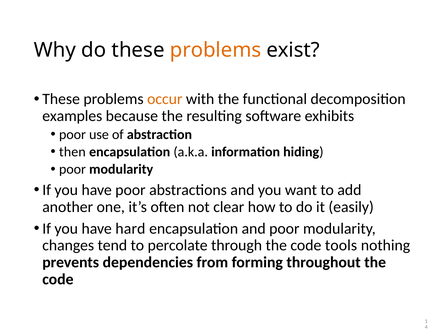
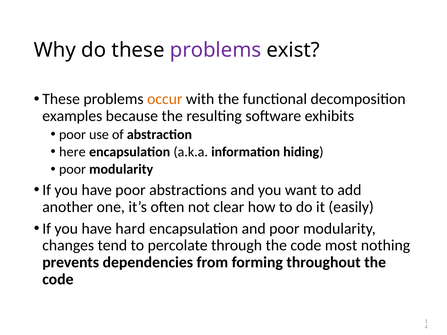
problems colour: orange -> purple (216, 50)
then: then -> here (72, 152)
tools: tools -> most (341, 246)
